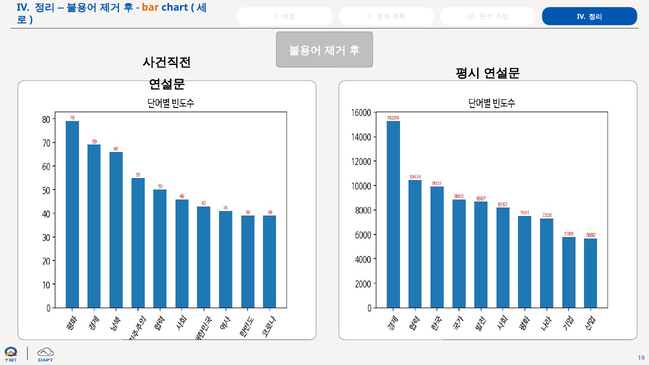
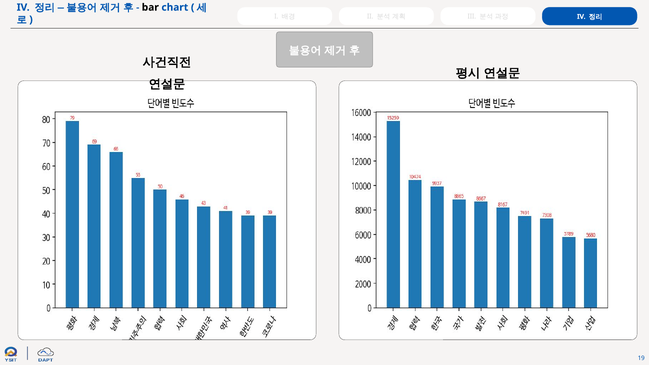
bar colour: orange -> black (150, 7)
